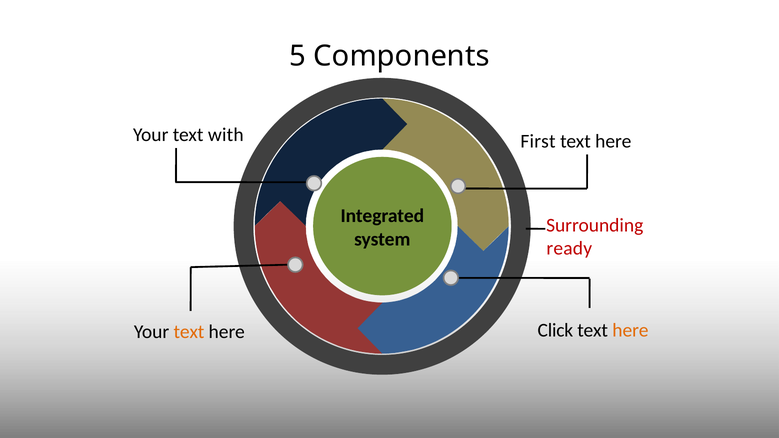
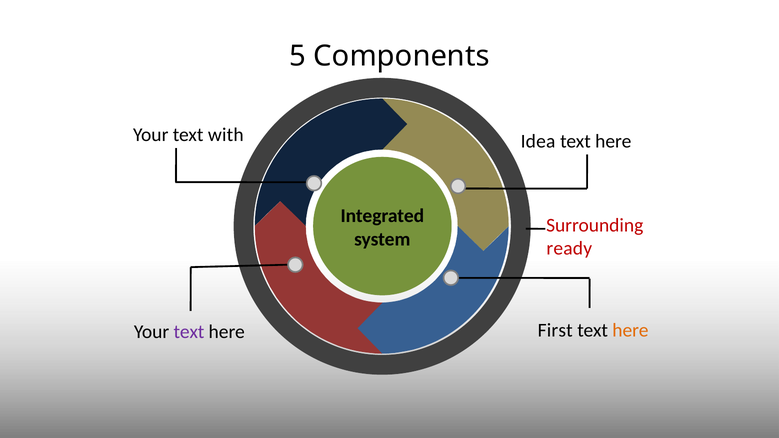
First: First -> Idea (538, 141)
Click: Click -> First (555, 330)
text colour: orange -> purple (189, 332)
